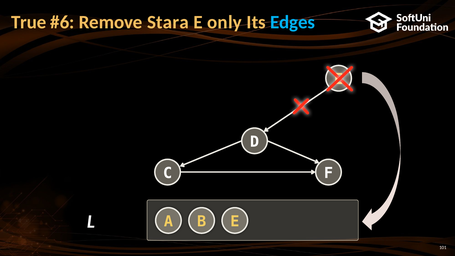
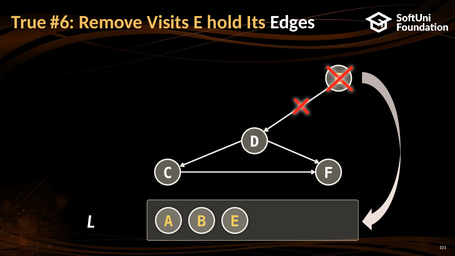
Stara: Stara -> Visits (168, 22)
only: only -> hold (225, 22)
Edges colour: light blue -> white (293, 22)
